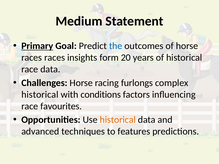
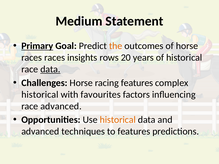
the colour: blue -> orange (116, 46)
form: form -> rows (109, 58)
data underline: none -> present (50, 69)
racing furlongs: furlongs -> features (137, 83)
conditions: conditions -> favourites (101, 95)
race favourites: favourites -> advanced (61, 106)
